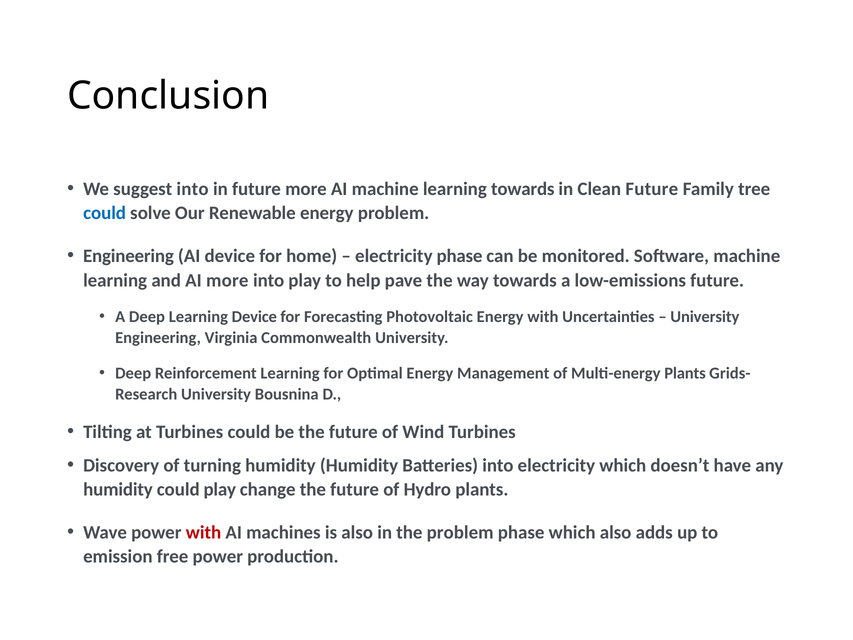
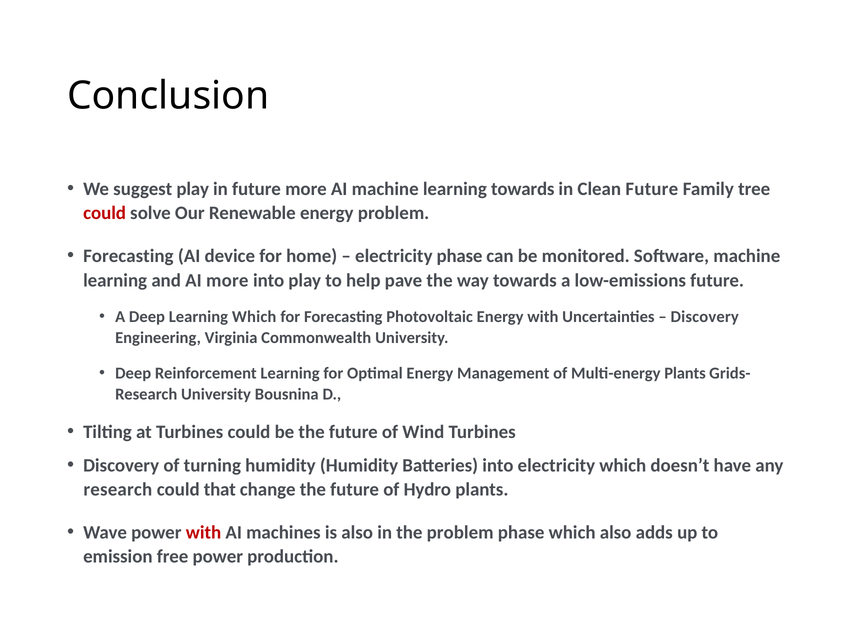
suggest into: into -> play (193, 189)
could colour: blue -> red (105, 213)
Engineering: Engineering -> Forecasting (128, 256)
Learning Device: Device -> Which (254, 317)
University: University -> Discovery (705, 317)
humidity: humidity -> research (118, 489)
could play: play -> that (220, 489)
